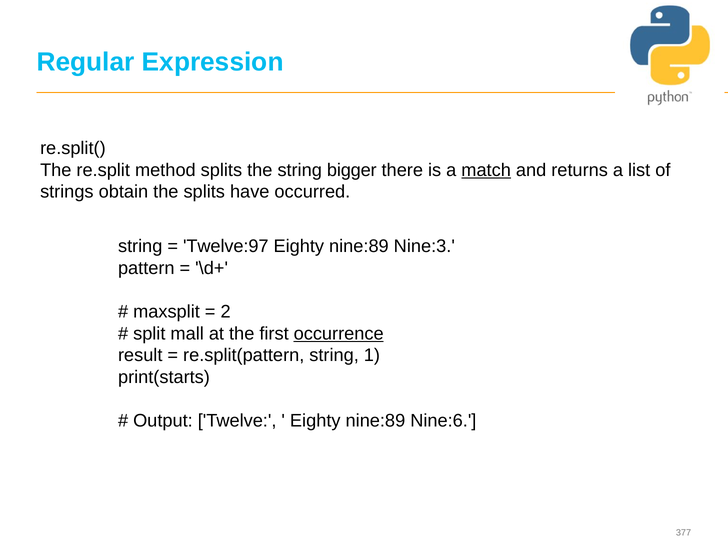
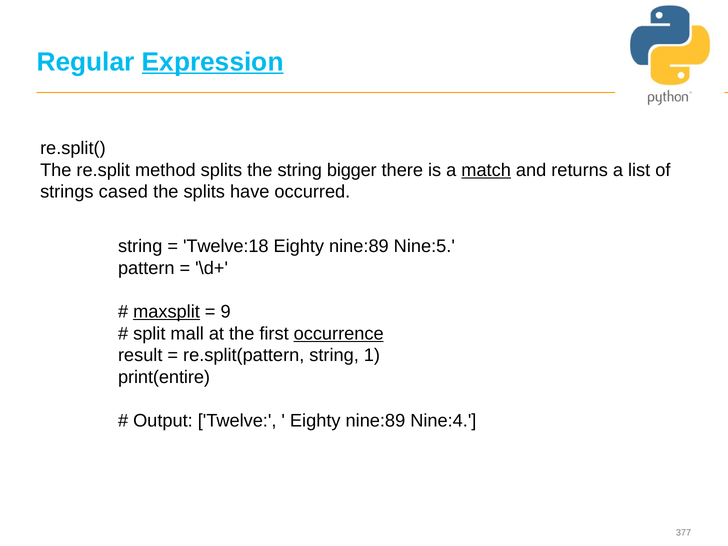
Expression underline: none -> present (213, 62)
obtain: obtain -> cased (123, 192)
Twelve:97: Twelve:97 -> Twelve:18 (226, 246)
Nine:3: Nine:3 -> Nine:5 (424, 246)
maxsplit underline: none -> present (166, 312)
2: 2 -> 9 (226, 312)
print(starts: print(starts -> print(entire (164, 377)
Nine:6: Nine:6 -> Nine:4 (443, 421)
